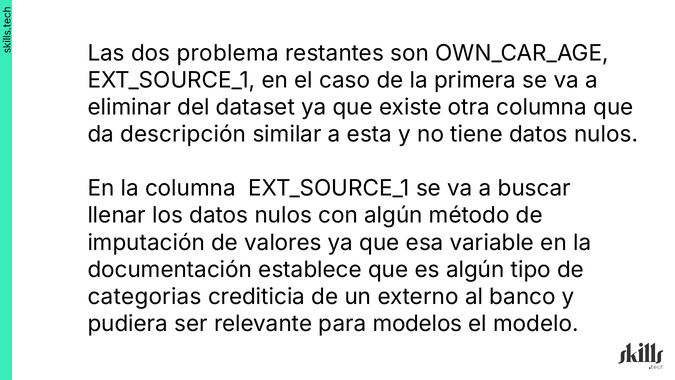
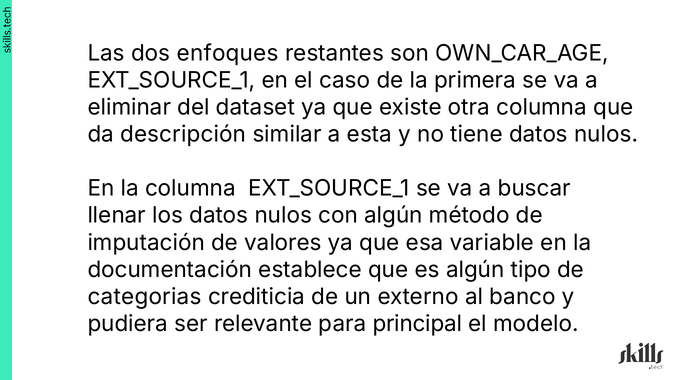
problema: problema -> enfoques (228, 53)
modelos: modelos -> principal (417, 323)
